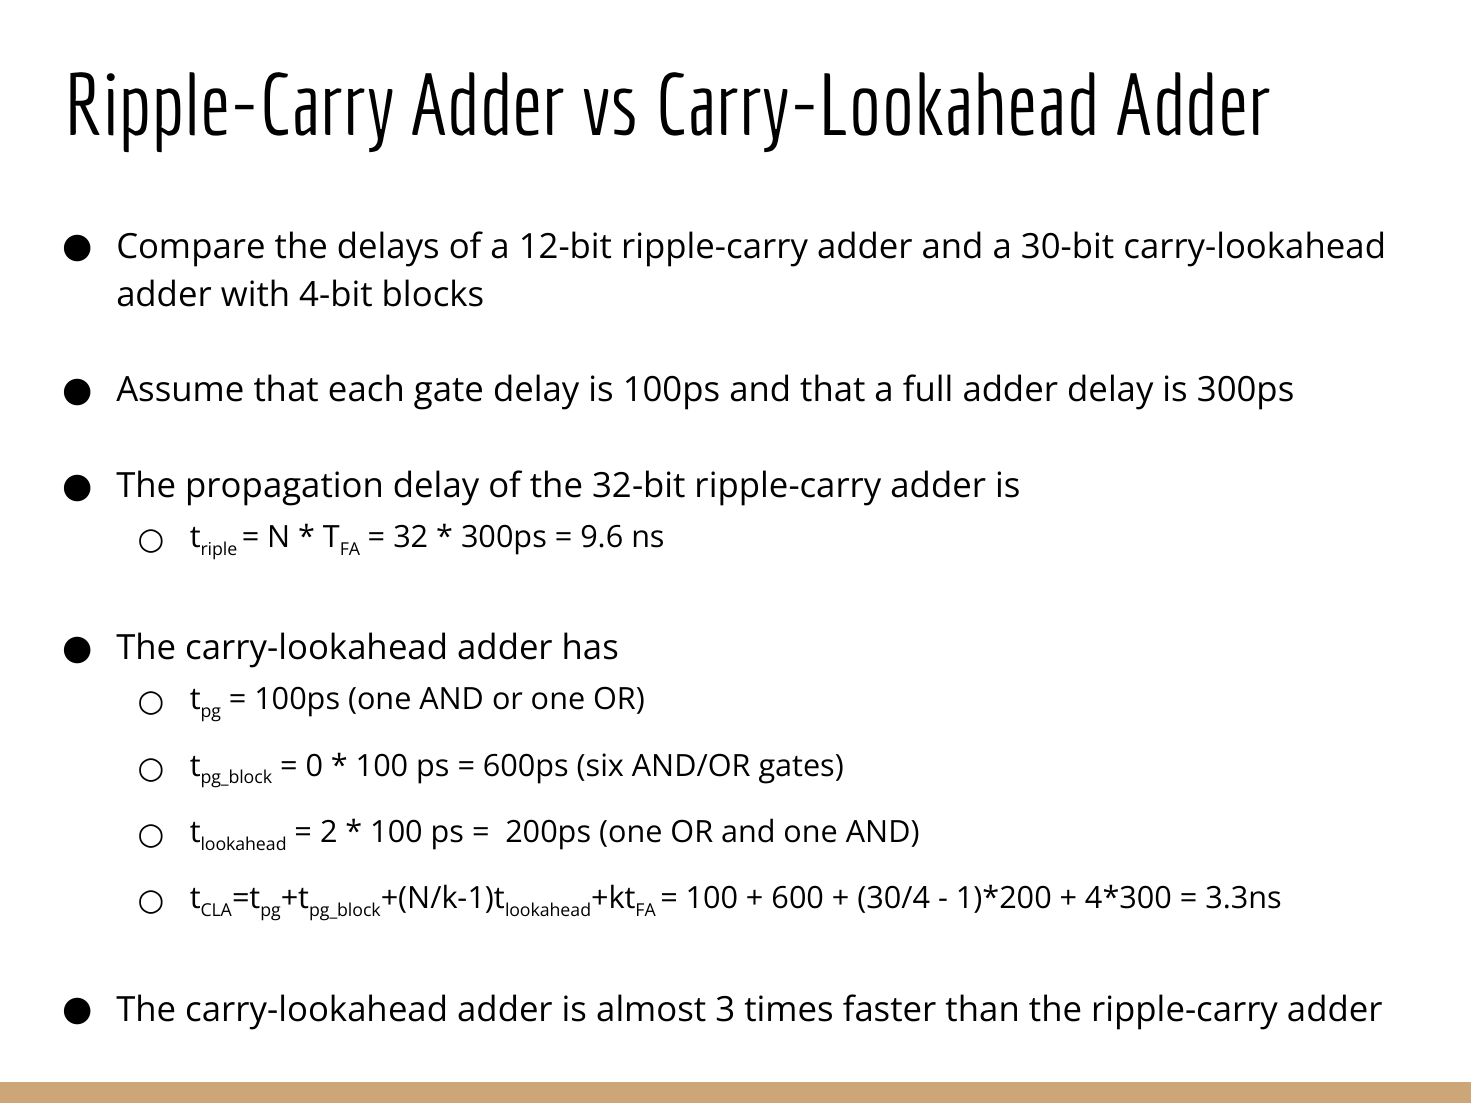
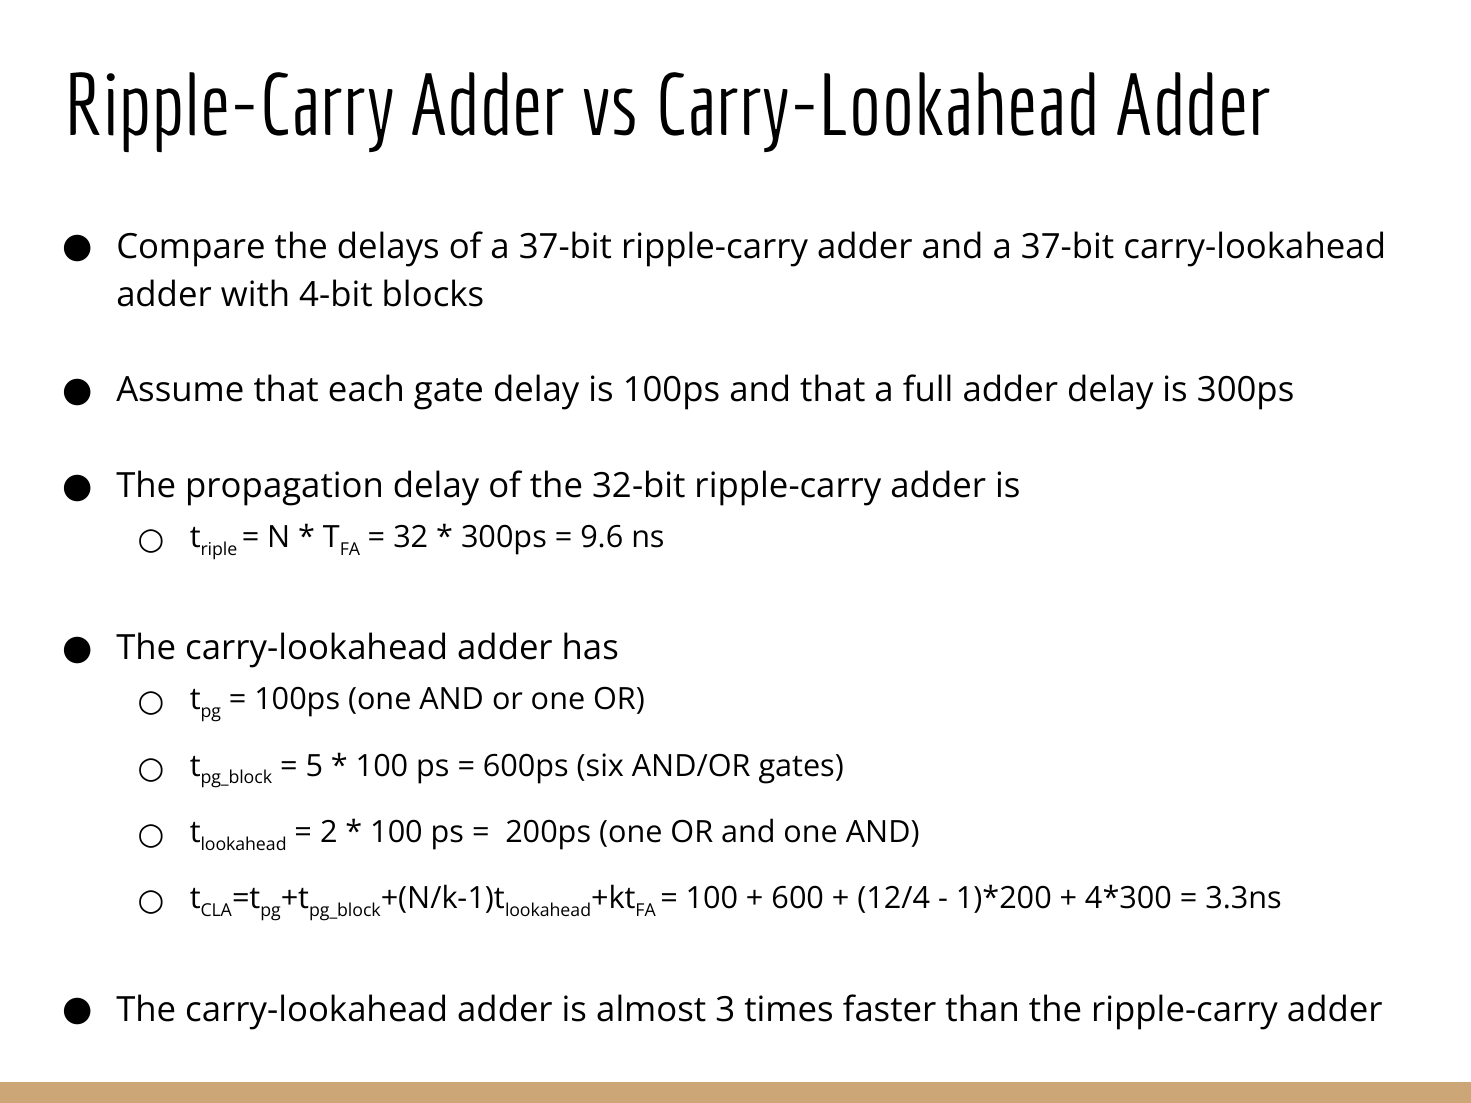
of a 12-bit: 12-bit -> 37-bit (565, 247)
and a 30-bit: 30-bit -> 37-bit (1068, 247)
0: 0 -> 5 (314, 766)
30/4: 30/4 -> 12/4 (894, 899)
